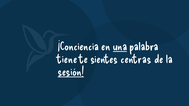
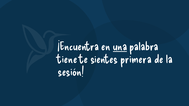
¡Conciencia: ¡Conciencia -> ¡Encuentra (78, 47)
centras: centras -> primera (136, 59)
sesión underline: present -> none (71, 72)
